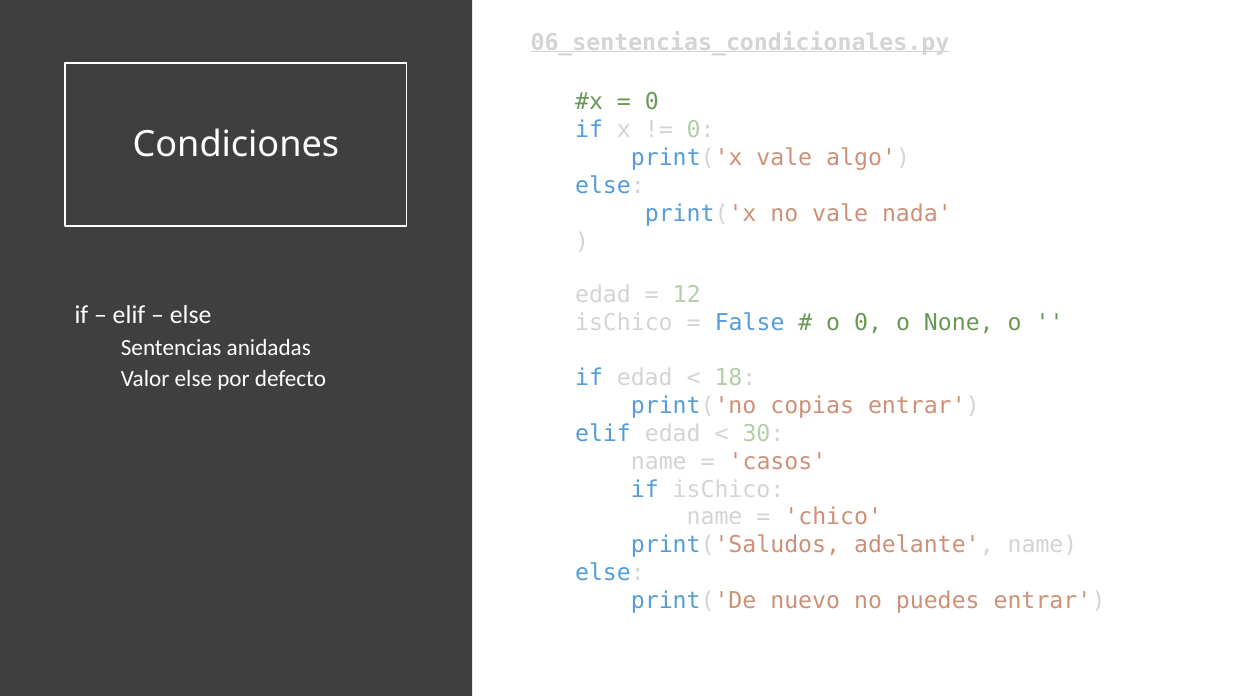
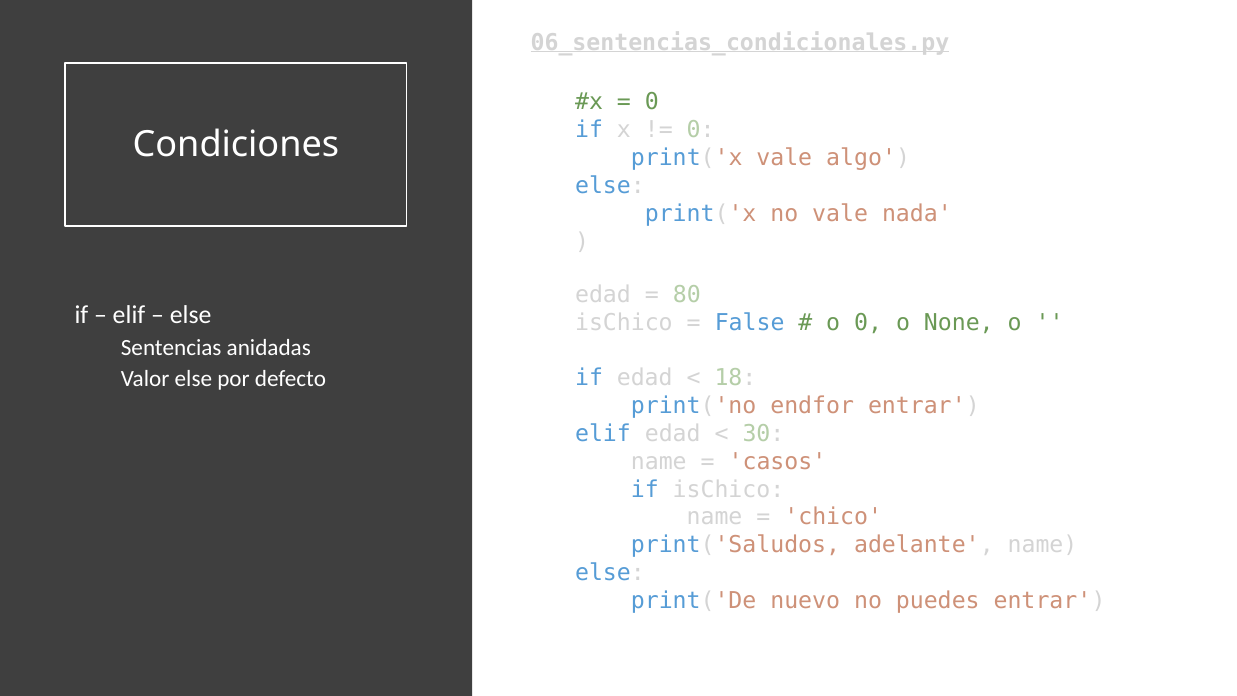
12: 12 -> 80 (687, 295)
copias: copias -> endfor (812, 406)
